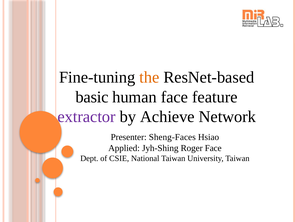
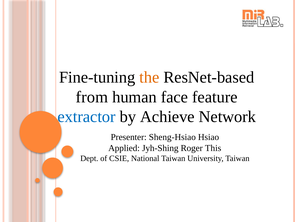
basic: basic -> from (92, 97)
extractor colour: purple -> blue (87, 116)
Sheng-Faces: Sheng-Faces -> Sheng-Hsiao (172, 137)
Roger Face: Face -> This (213, 148)
